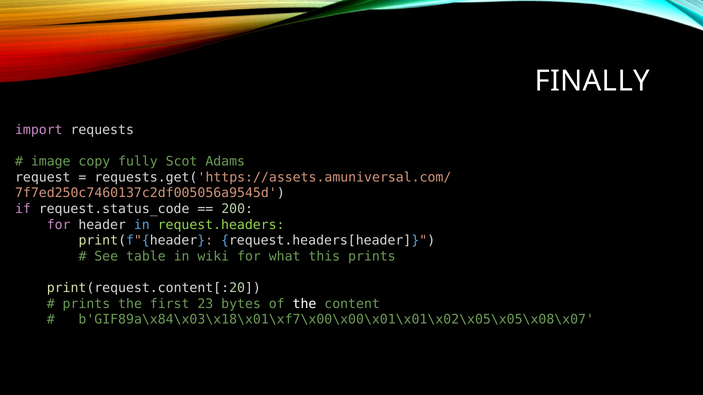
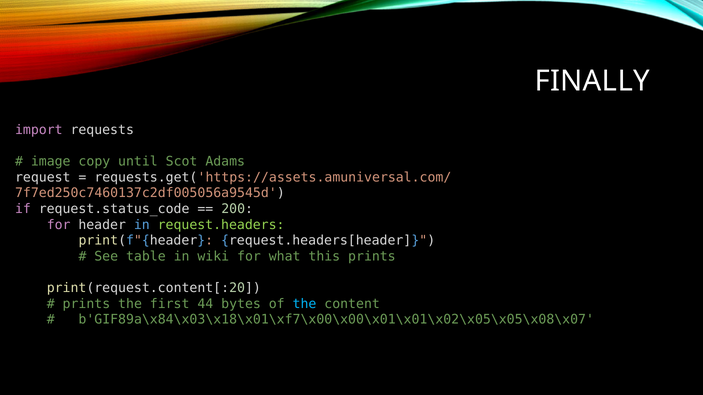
fully: fully -> until (138, 162)
23: 23 -> 44 (205, 304)
the colour: white -> light blue (305, 304)
